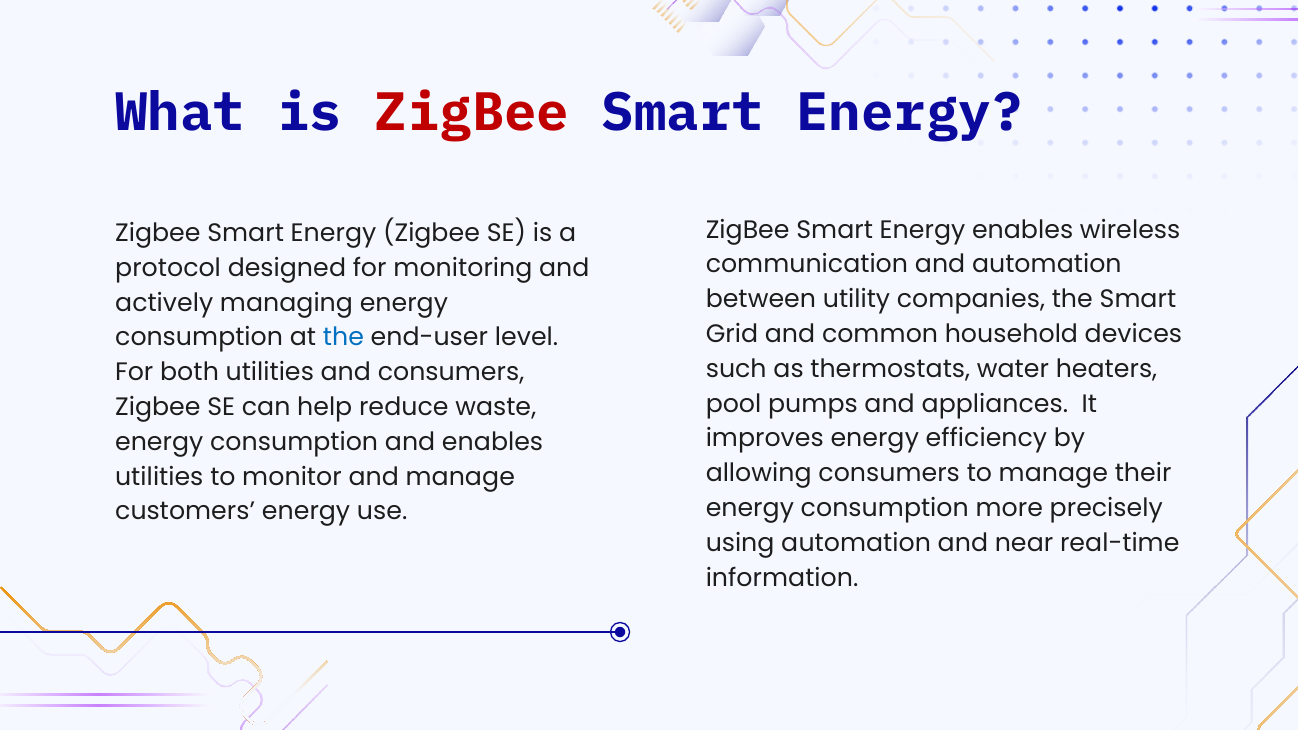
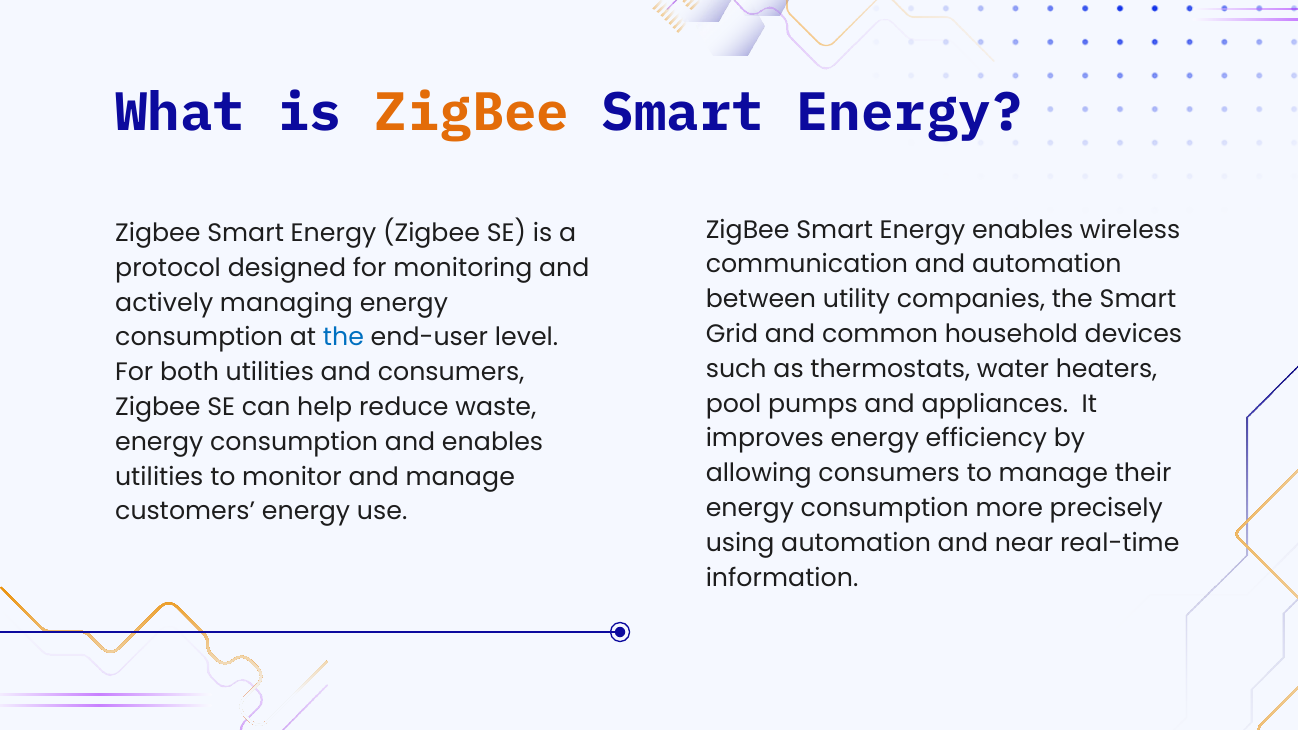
ZigBee colour: red -> orange (472, 112)
